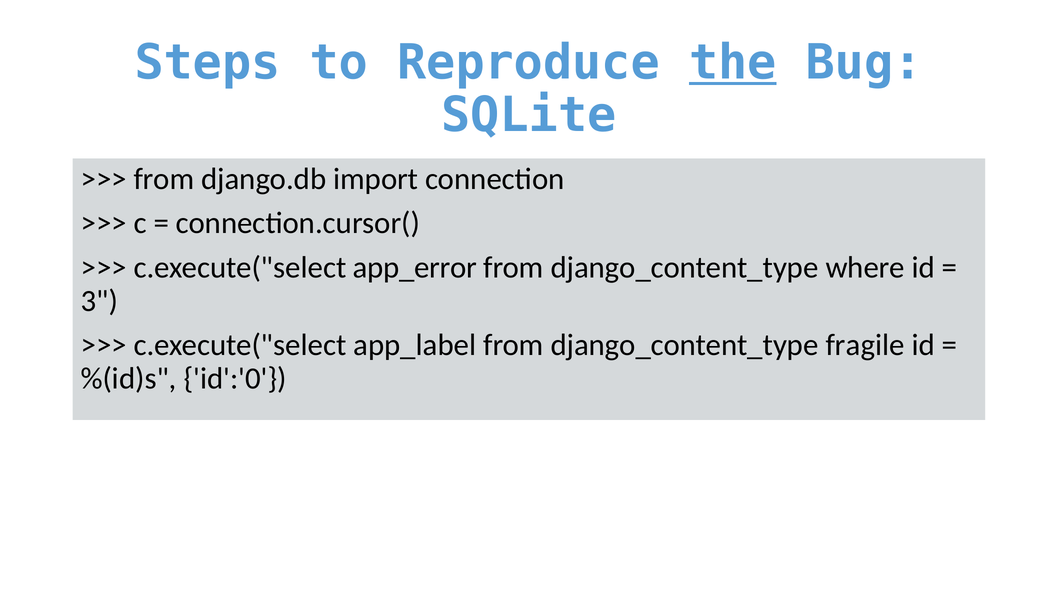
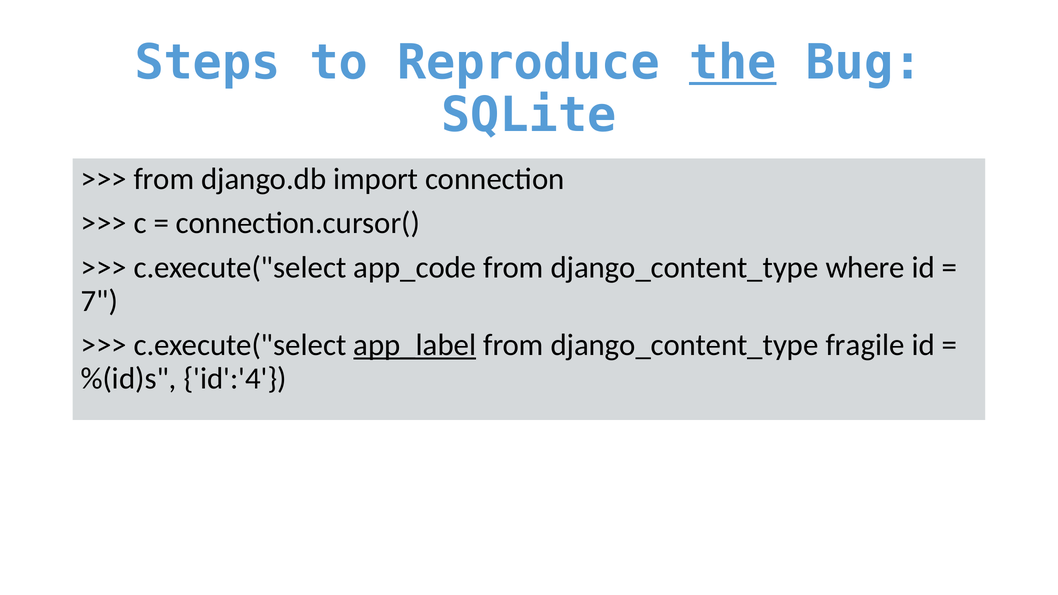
app_error: app_error -> app_code (415, 268)
3: 3 -> 7 (99, 301)
app_label underline: none -> present (415, 345)
id':'0: id':'0 -> id':'4 (235, 379)
